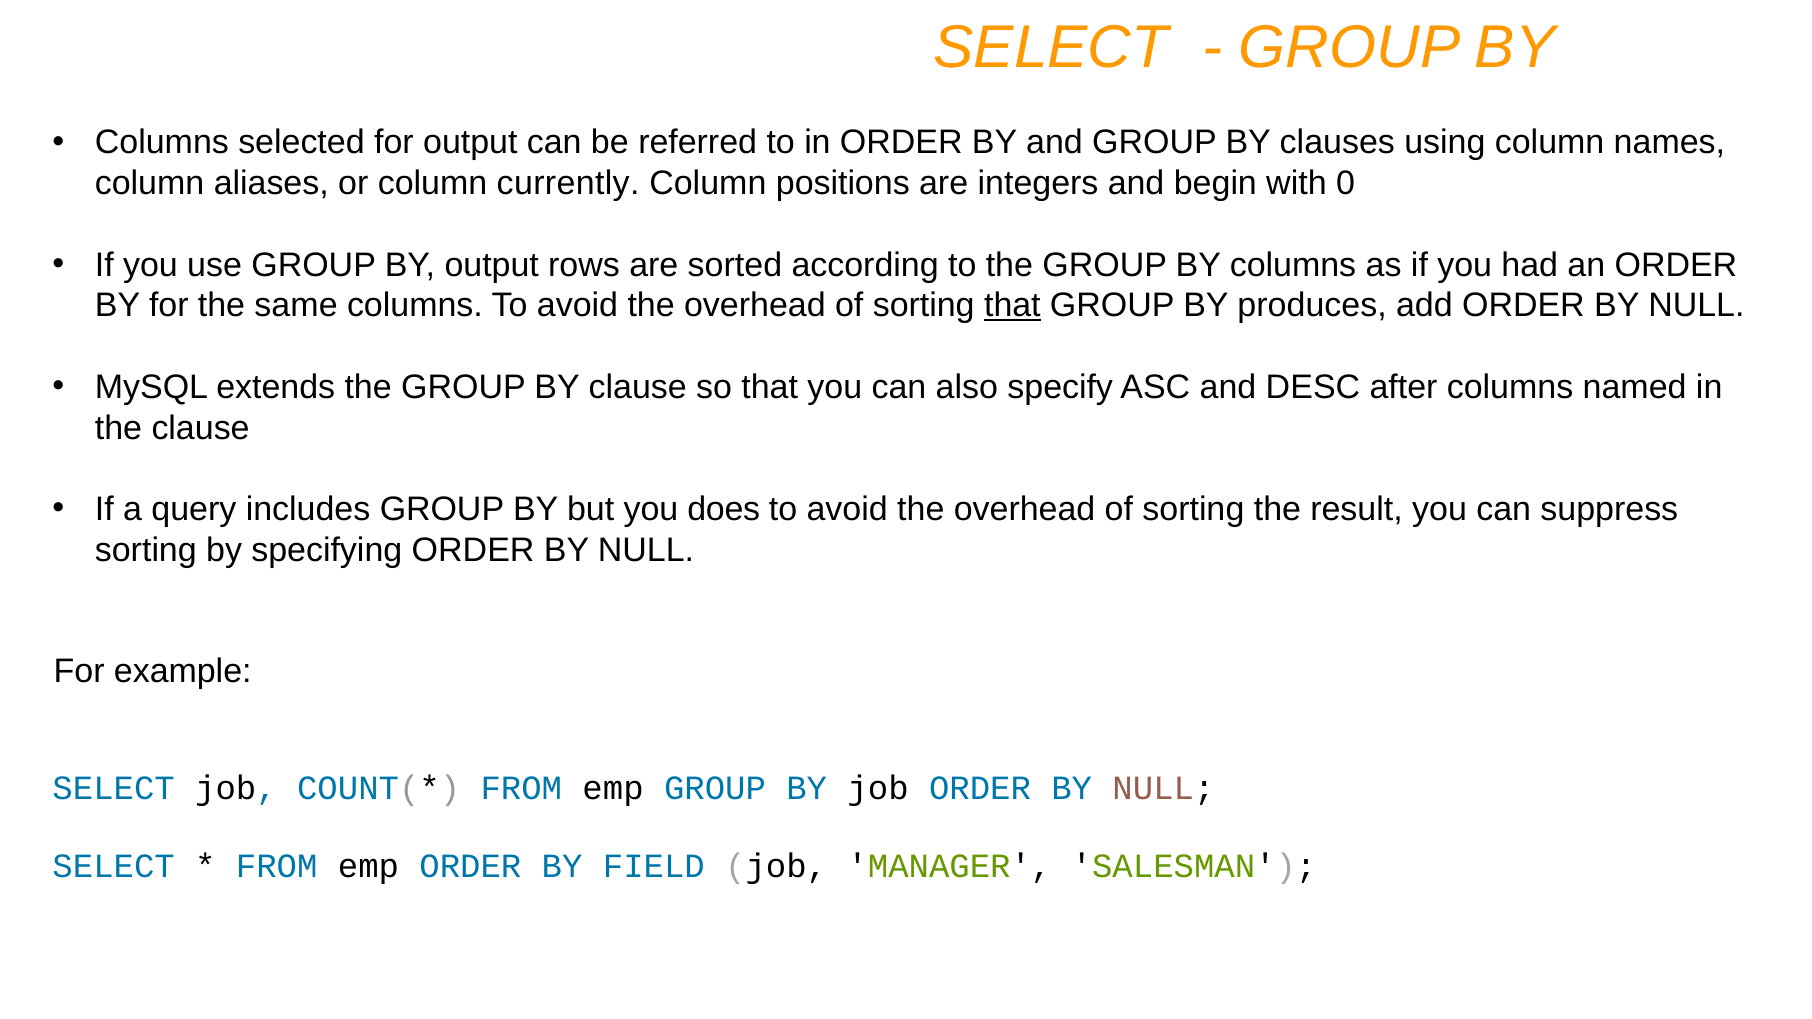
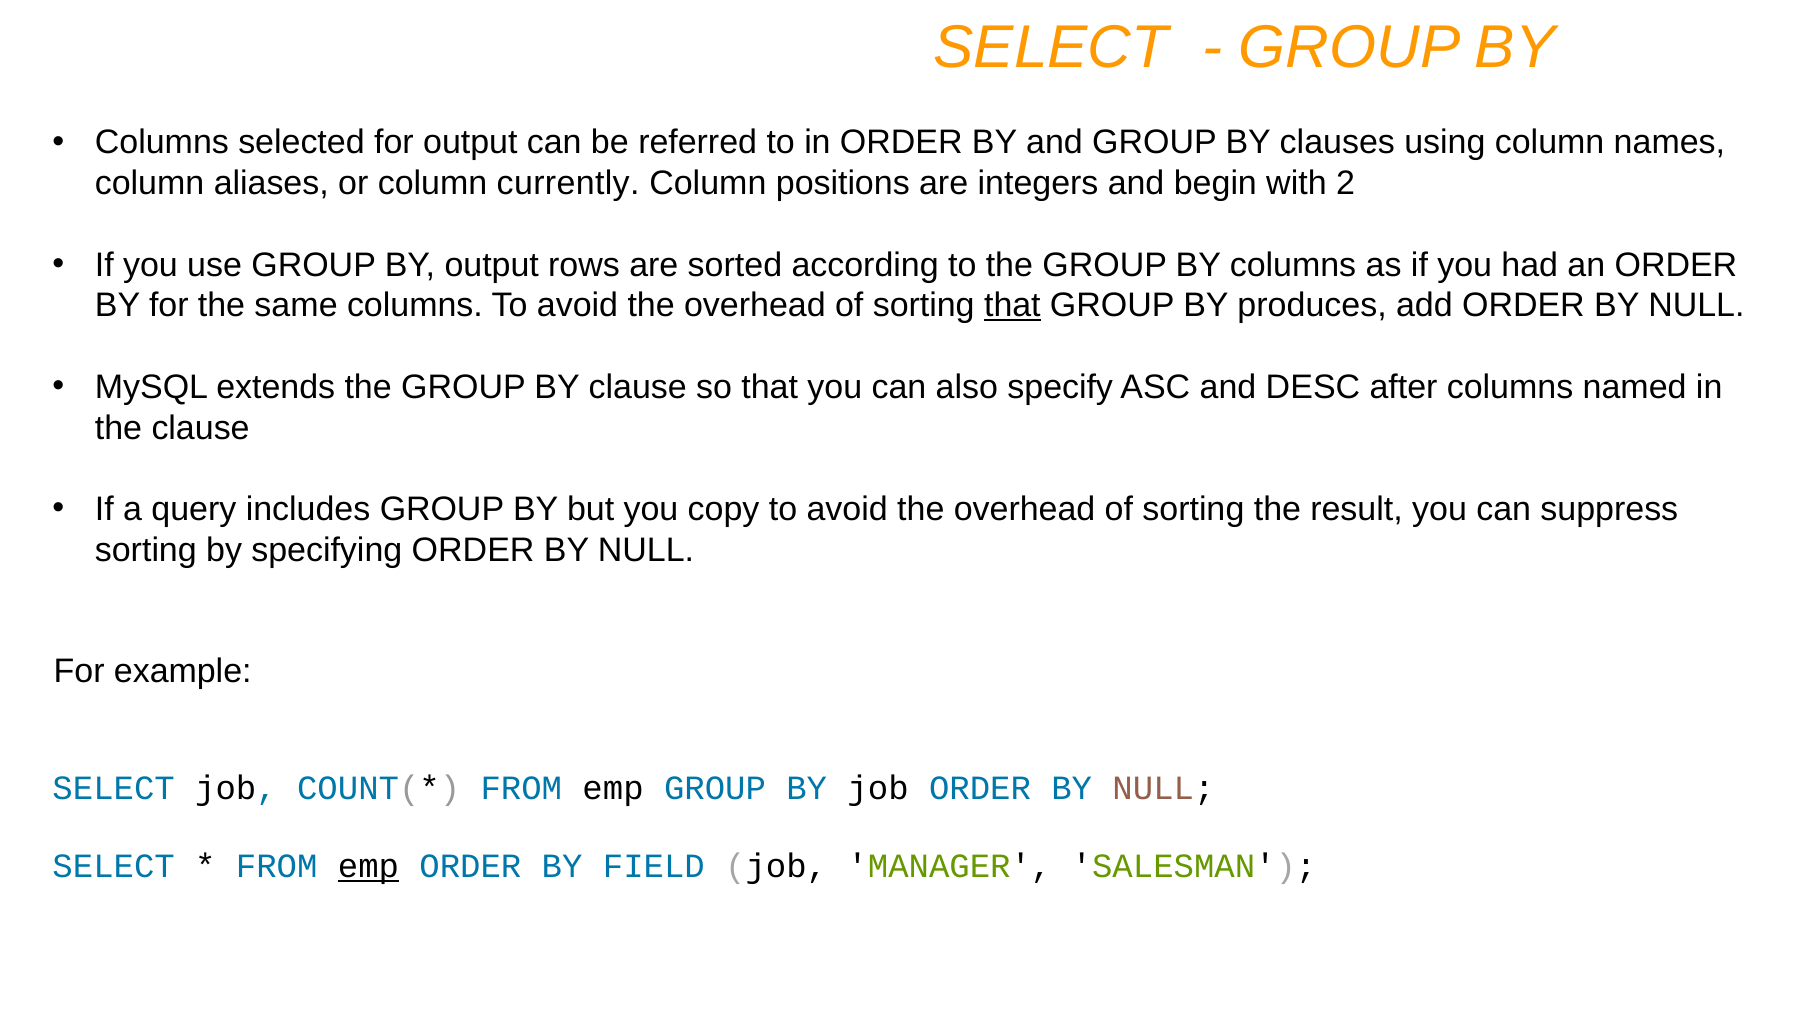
0: 0 -> 2 (1346, 183)
does: does -> copy (724, 510)
emp underline: none -> present (368, 866)
